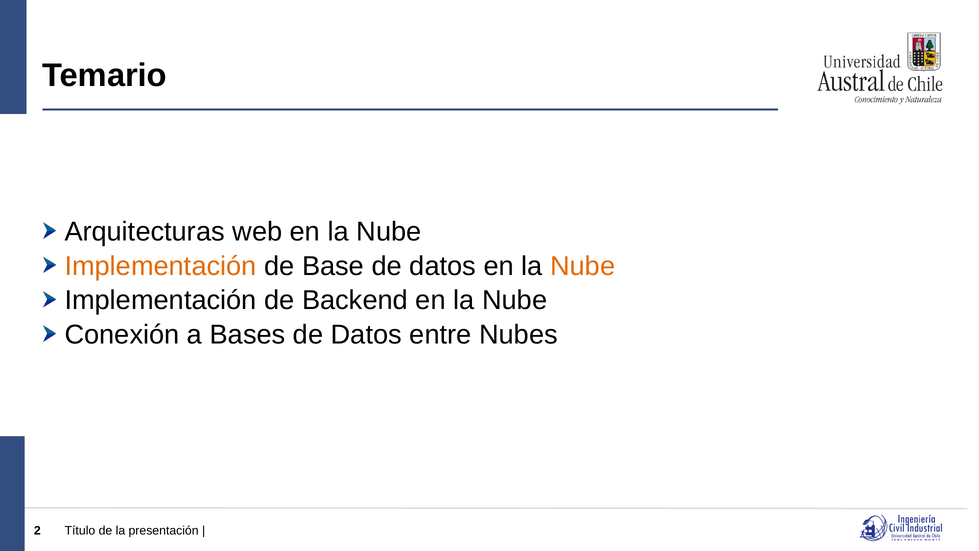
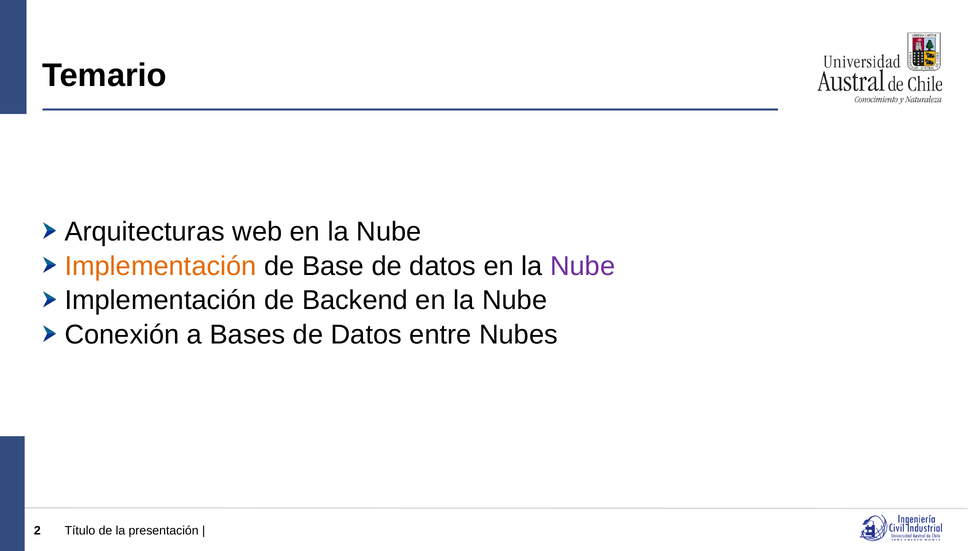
Nube colour: orange -> purple (583, 266)
